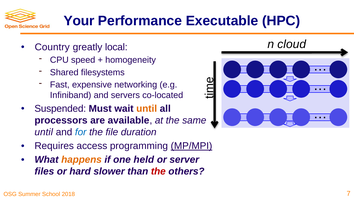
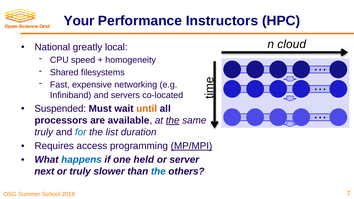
Executable: Executable -> Instructors (222, 21)
Country: Country -> National (52, 47)
the underline: none -> present (173, 120)
until: until -> truly (44, 132)
file: file -> list (112, 132)
happens colour: orange -> blue (82, 160)
files: files -> next (44, 172)
or hard: hard -> truly (80, 172)
the colour: red -> blue (158, 172)
